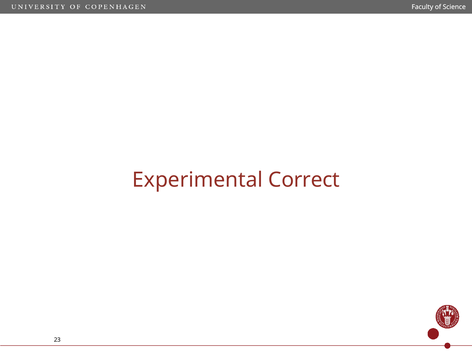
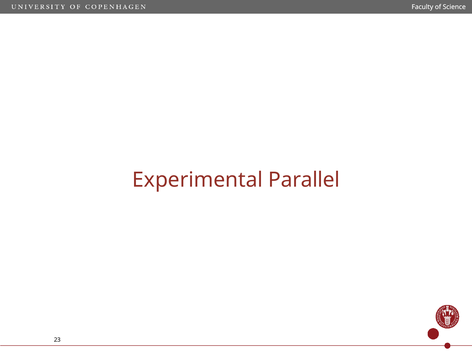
Correct: Correct -> Parallel (304, 180)
